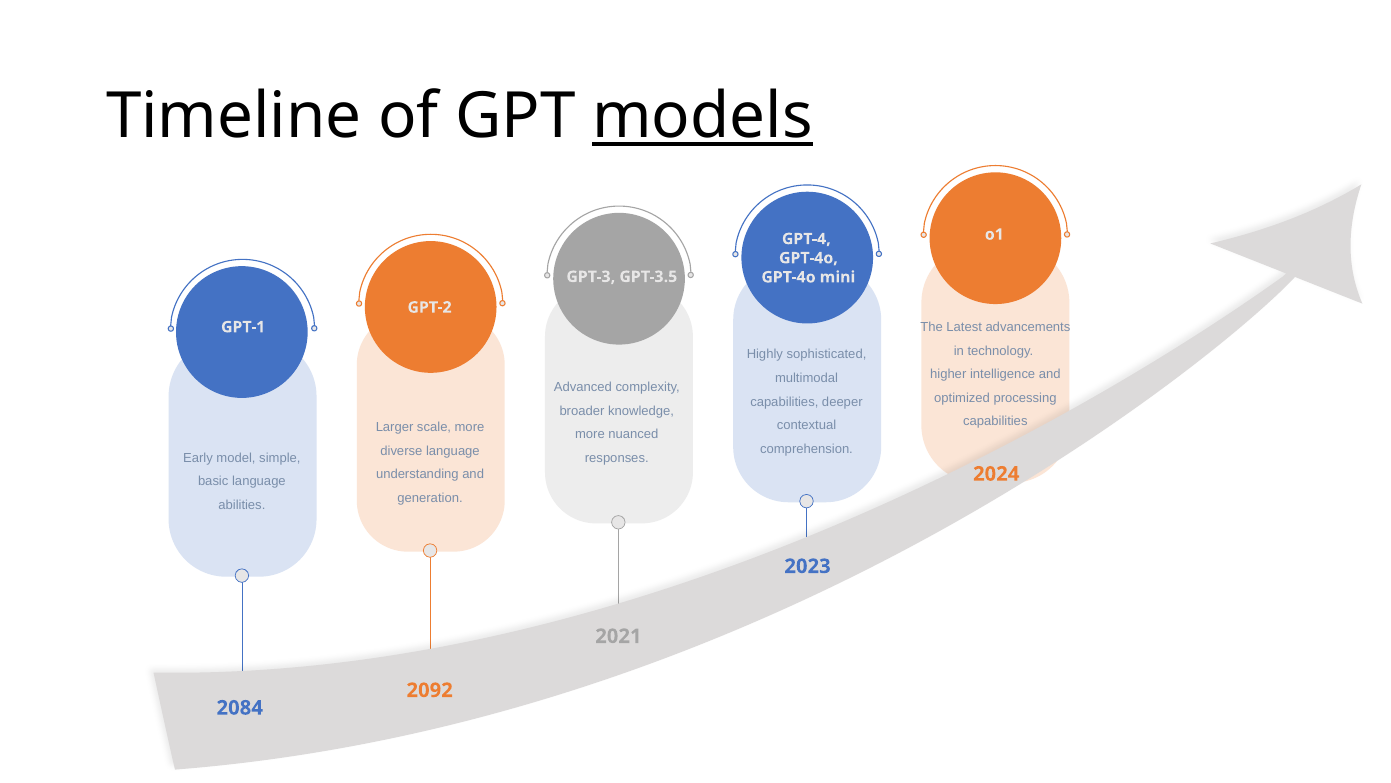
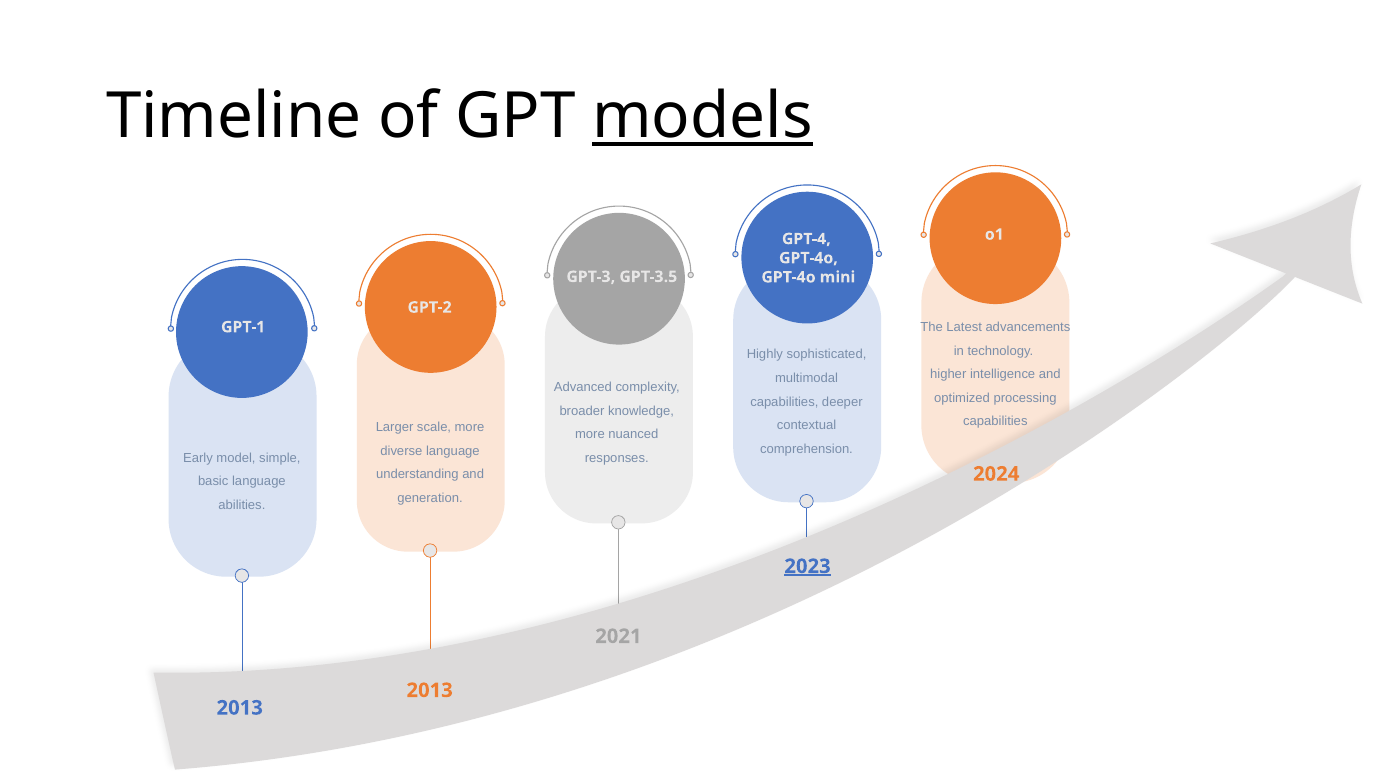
2023 underline: none -> present (808, 566)
2092: 2092 -> 2013 (430, 690)
2084: 2084 -> 2013 (240, 707)
